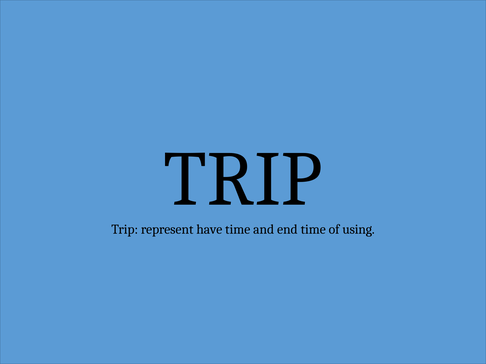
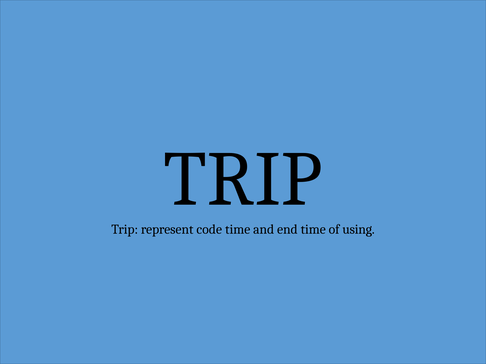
have: have -> code (209, 230)
